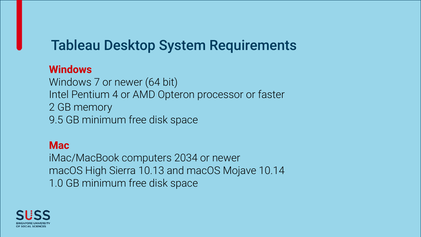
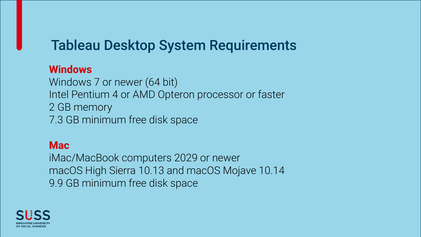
9.5: 9.5 -> 7.3 (56, 120)
2034: 2034 -> 2029 (186, 158)
1.0: 1.0 -> 9.9 (56, 183)
